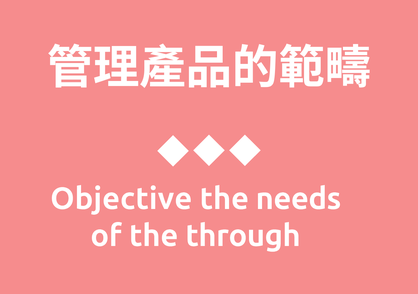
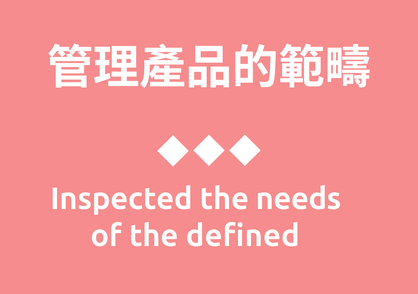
Objective: Objective -> Inspected (121, 199)
through: through -> defined (243, 236)
